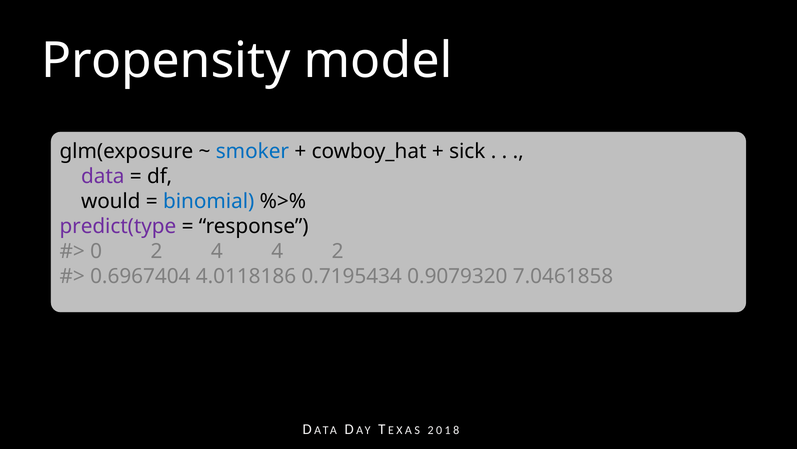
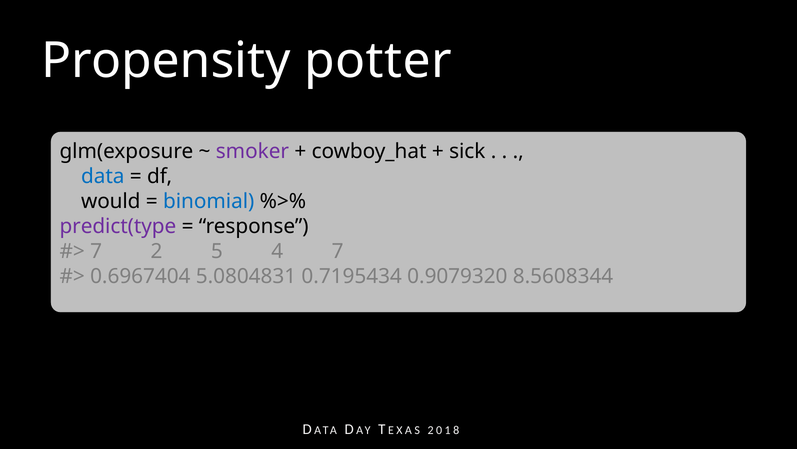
model: model -> potter (378, 61)
smoker colour: blue -> purple (252, 151)
data colour: purple -> blue (103, 176)
0: 0 -> 7 (96, 251)
2 4: 4 -> 5 (217, 251)
4 2: 2 -> 7 (338, 251)
4.0118186: 4.0118186 -> 5.0804831 (246, 276)
7.0461858: 7.0461858 -> 8.5608344 (563, 276)
